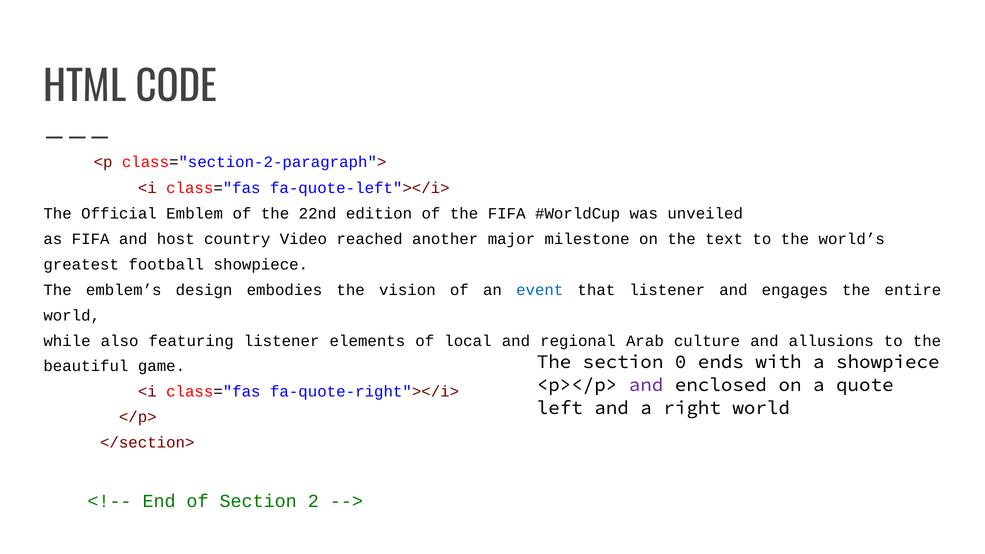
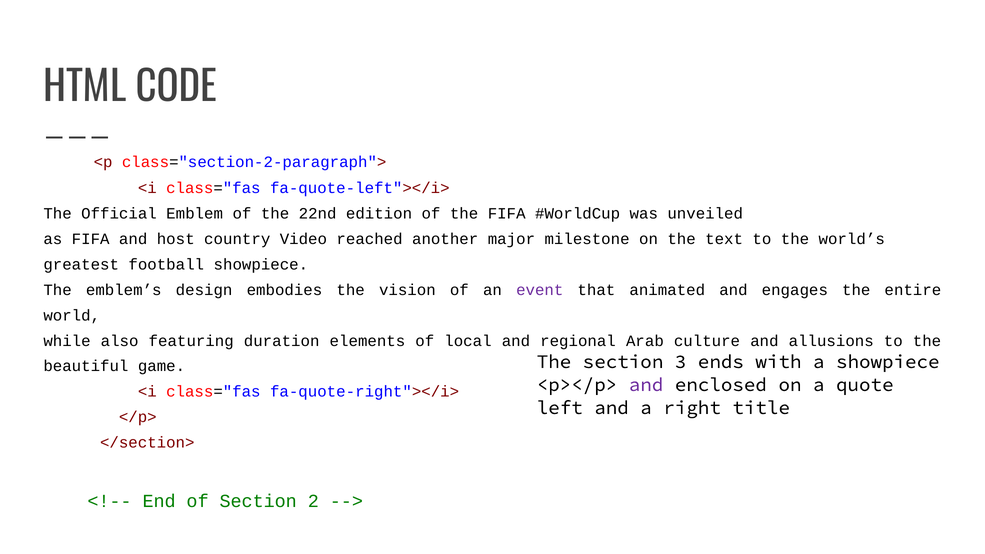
event colour: blue -> purple (540, 290)
that listener: listener -> animated (667, 290)
featuring listener: listener -> duration (282, 341)
0: 0 -> 3 (681, 362)
right world: world -> title (761, 408)
